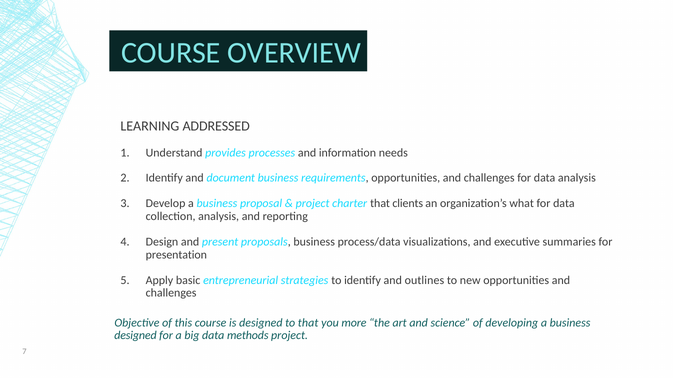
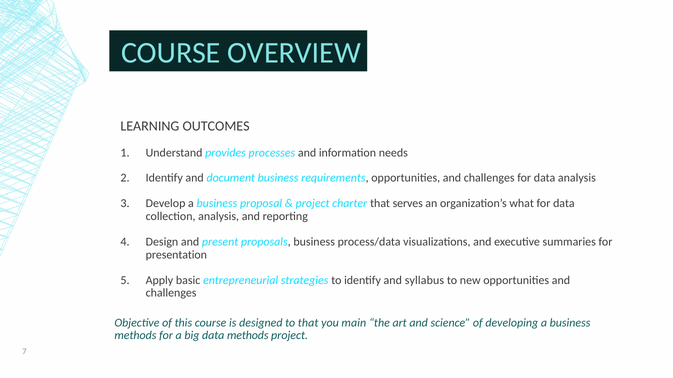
ADDRESSED: ADDRESSED -> OUTCOMES (216, 126)
clients: clients -> serves (408, 204)
outlines: outlines -> syllabus (424, 281)
more: more -> main (354, 323)
designed: designed -> methods (135, 336)
